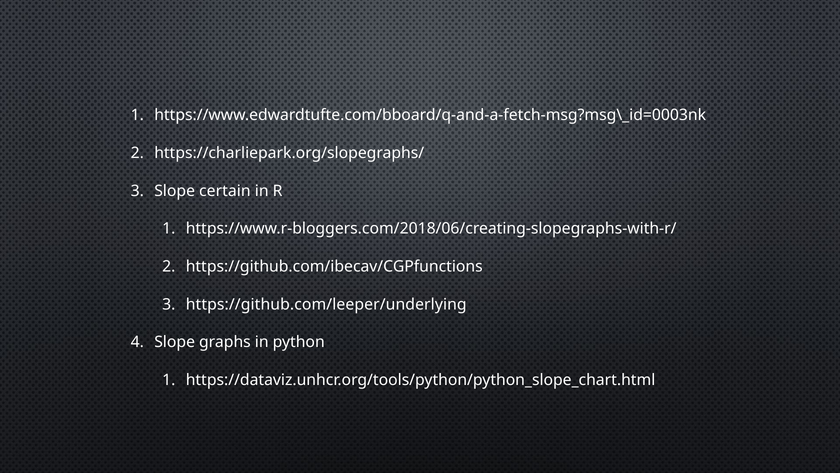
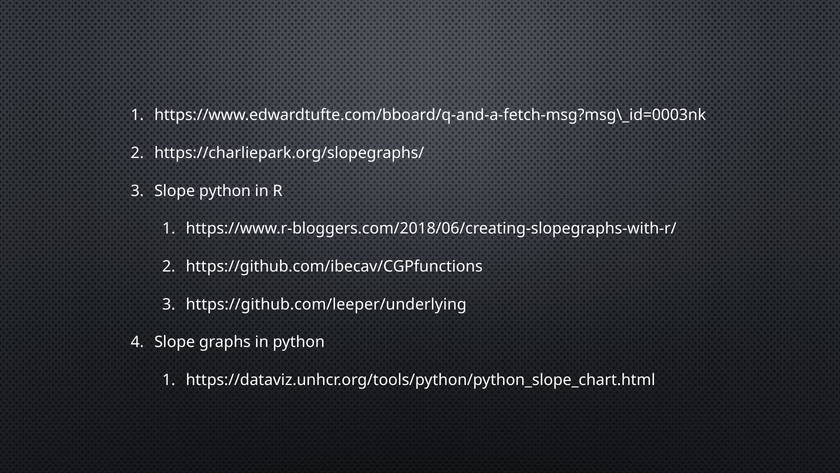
Slope certain: certain -> python (225, 191)
